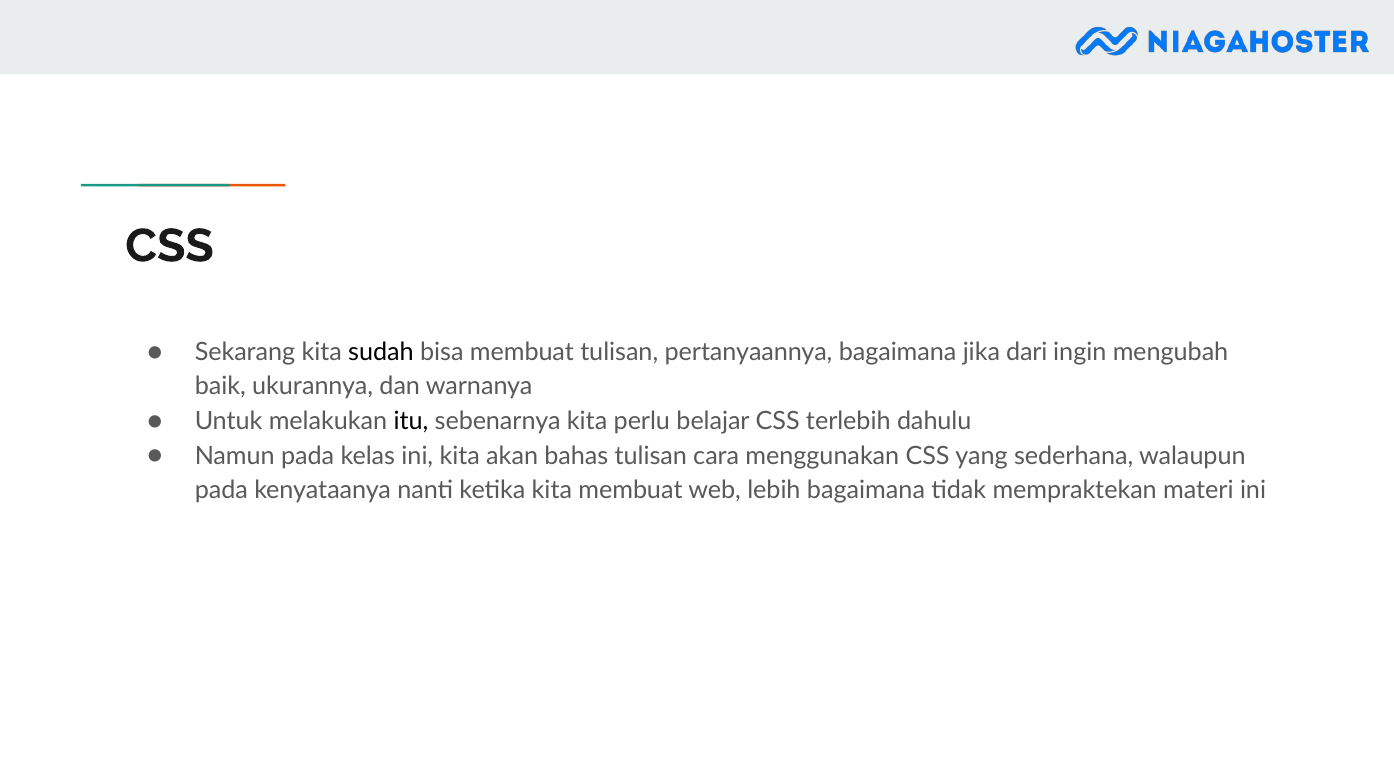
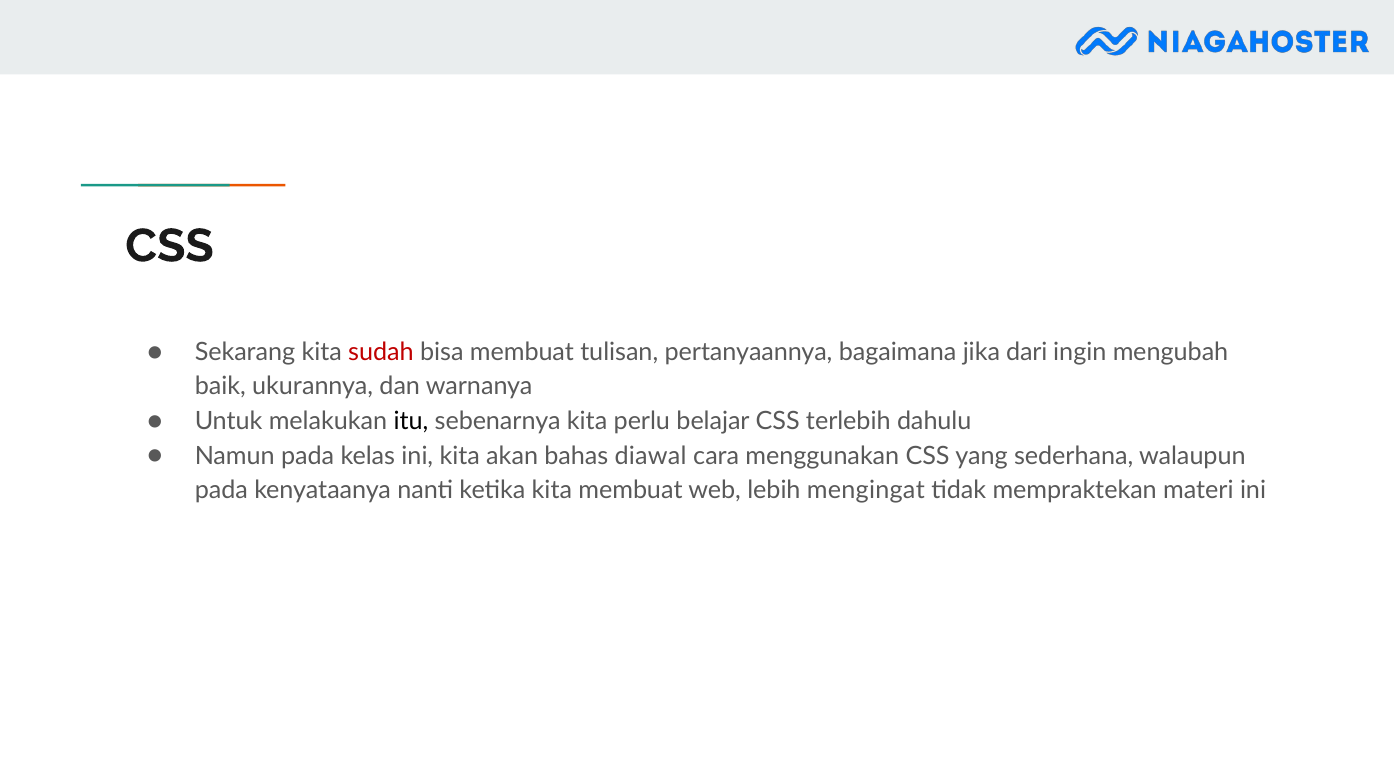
sudah colour: black -> red (381, 352)
bahas tulisan: tulisan -> diawal (651, 456)
lebih bagaimana: bagaimana -> mengingat (866, 490)
